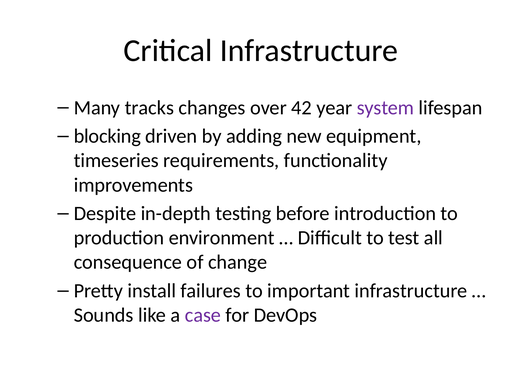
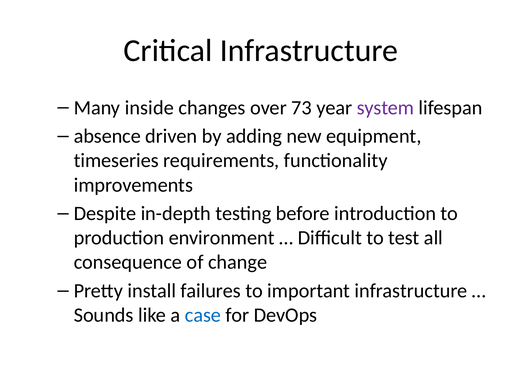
tracks: tracks -> inside (149, 108)
42: 42 -> 73 (302, 108)
blocking: blocking -> absence (107, 136)
case colour: purple -> blue (203, 315)
